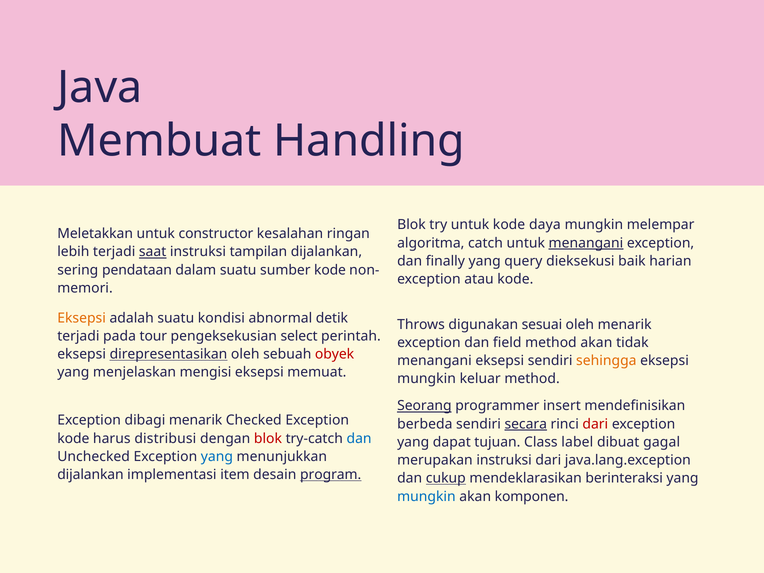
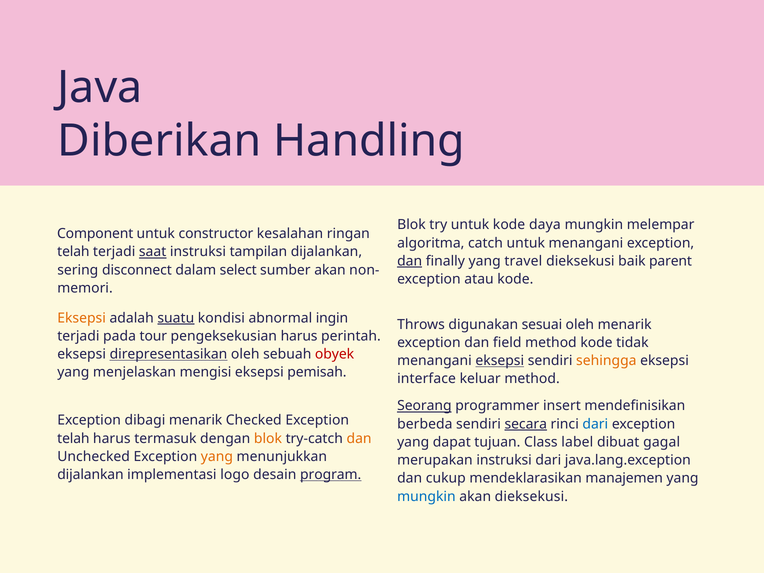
Membuat: Membuat -> Diberikan (159, 141)
Meletakkan: Meletakkan -> Component (95, 234)
menangani underline: present -> none (586, 243)
lebih: lebih -> telah (73, 252)
dan underline: none -> present (410, 261)
query: query -> travel (523, 261)
harian: harian -> parent (671, 261)
pendataan: pendataan -> disconnect (137, 270)
dalam suatu: suatu -> select (238, 270)
sumber kode: kode -> akan (330, 270)
suatu underline: none -> present (176, 318)
detik: detik -> ingin (332, 318)
pengeksekusian select: select -> harus (299, 336)
method akan: akan -> kode (596, 343)
eksepsi underline: none -> present (500, 361)
memuat: memuat -> pemisah (317, 372)
mungkin: mungkin -> interface (427, 379)
dari colour: red -> blue (595, 424)
kode: kode -> telah (73, 438)
distribusi: distribusi -> termasuk (165, 438)
blok colour: red -> orange (268, 438)
dan colour: blue -> orange (359, 438)
yang colour: blue -> orange (217, 457)
item: item -> logo (235, 475)
cukup underline: present -> none (446, 478)
berinteraksi: berinteraksi -> manajemen (624, 478)
akan komponen: komponen -> dieksekusi (531, 496)
